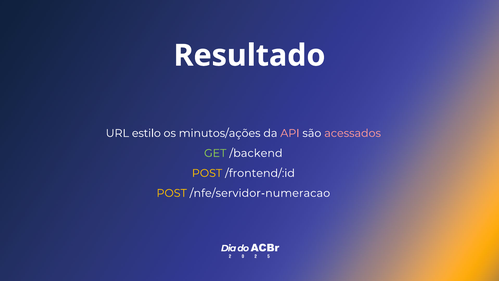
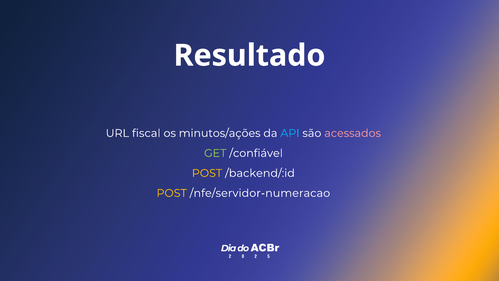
estilo: estilo -> fiscal (146, 133)
API colour: pink -> light blue (290, 133)
/backend: /backend -> /confiável (256, 153)
/frontend/:id: /frontend/:id -> /backend/:id (260, 173)
